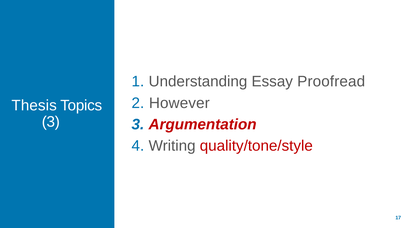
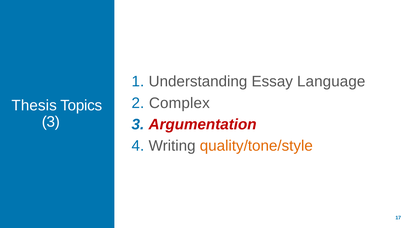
Proofread: Proofread -> Language (331, 81)
However: However -> Complex (179, 103)
quality/tone/style colour: red -> orange (256, 146)
